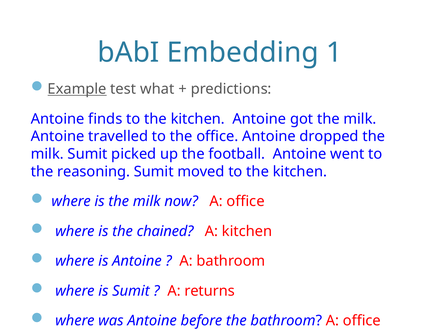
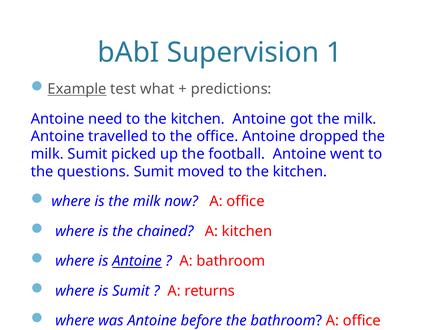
Embedding: Embedding -> Supervision (243, 52)
finds: finds -> need (105, 119)
reasoning: reasoning -> questions (94, 172)
Antoine underline: none -> present (137, 261)
